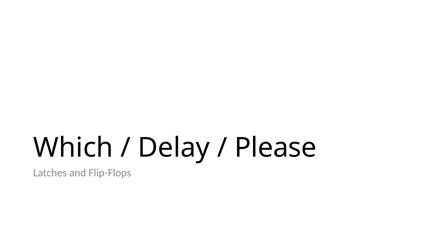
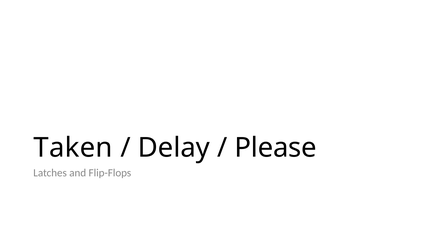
Which: Which -> Taken (73, 148)
